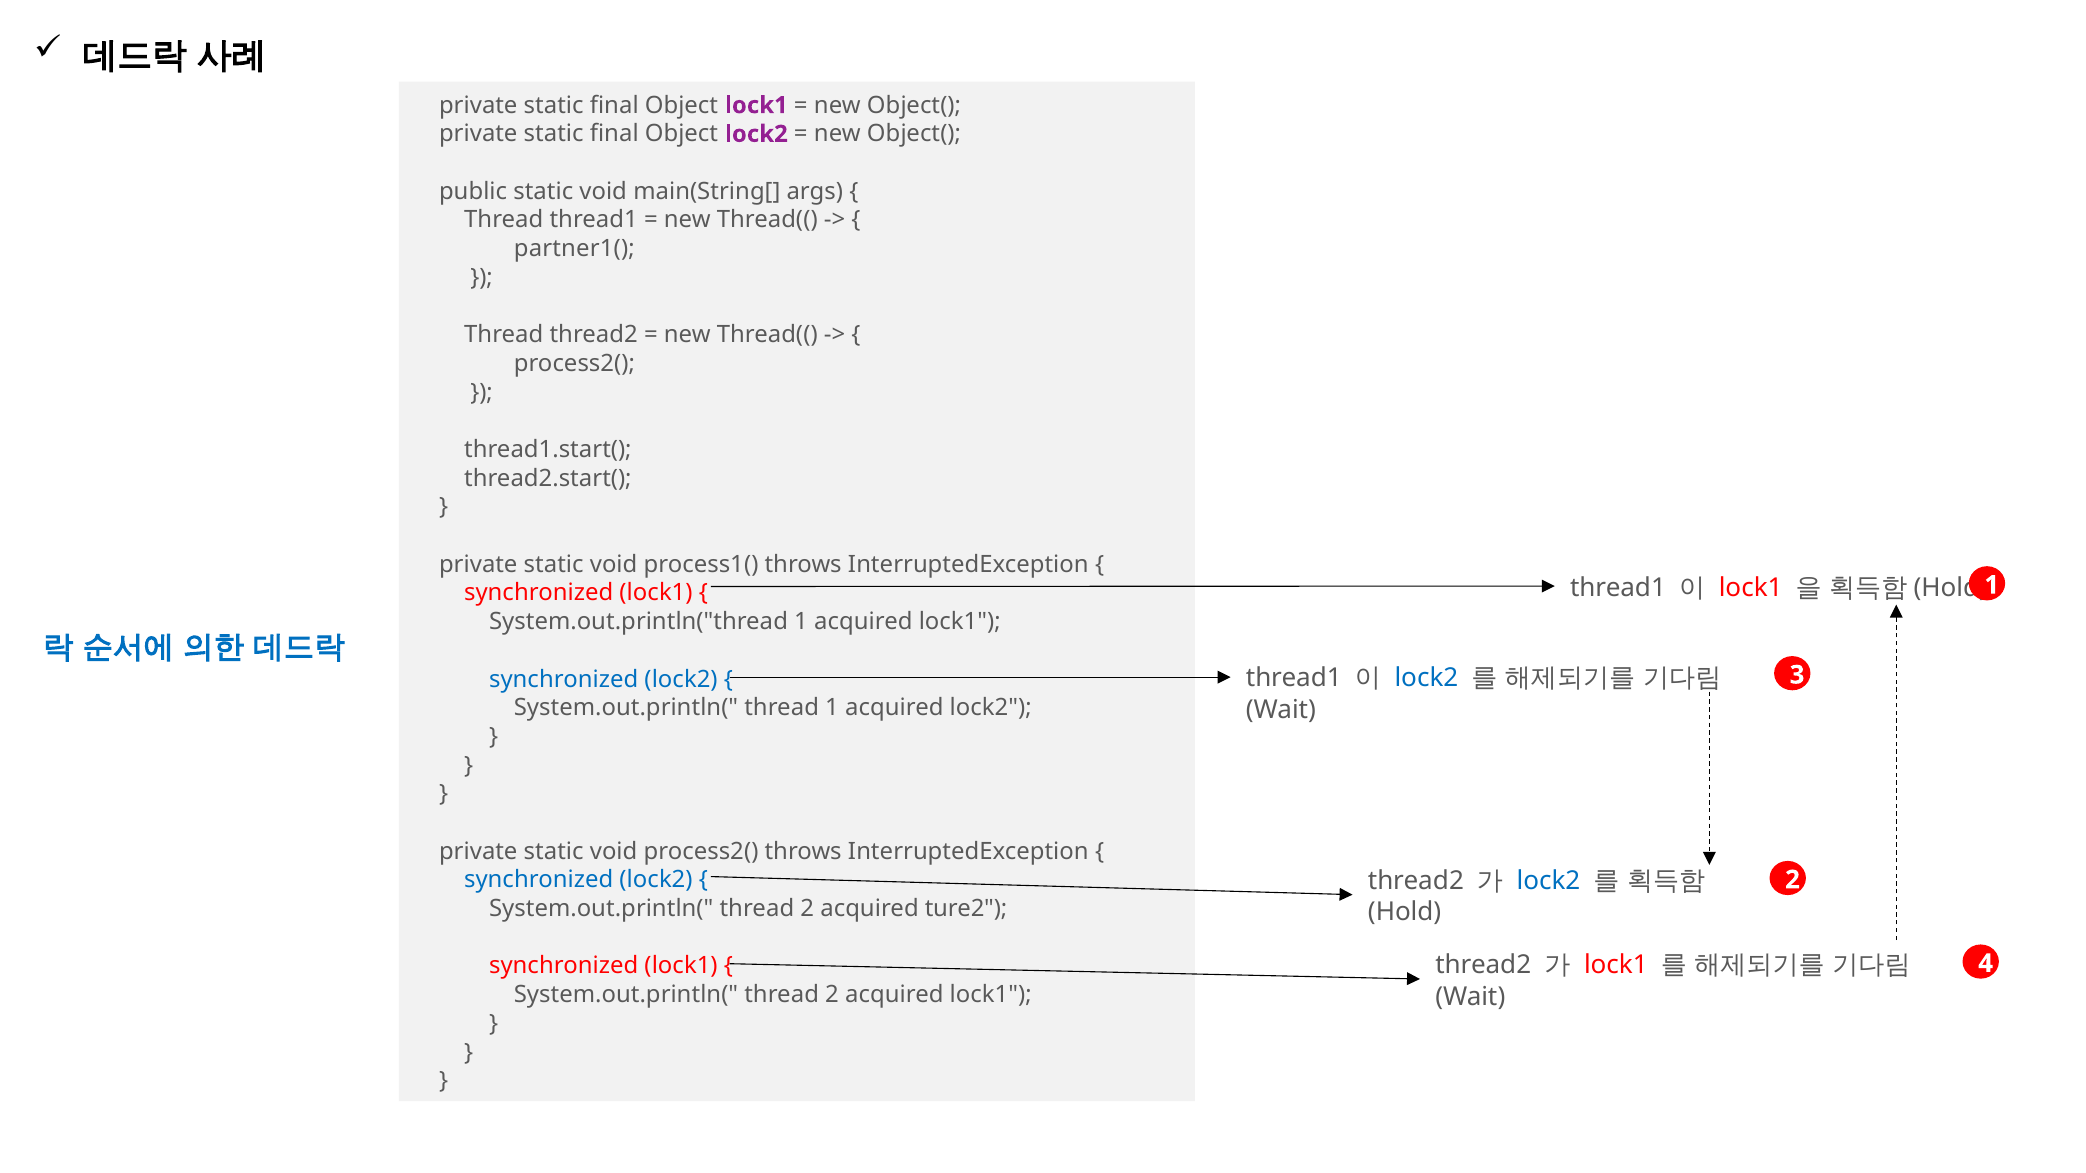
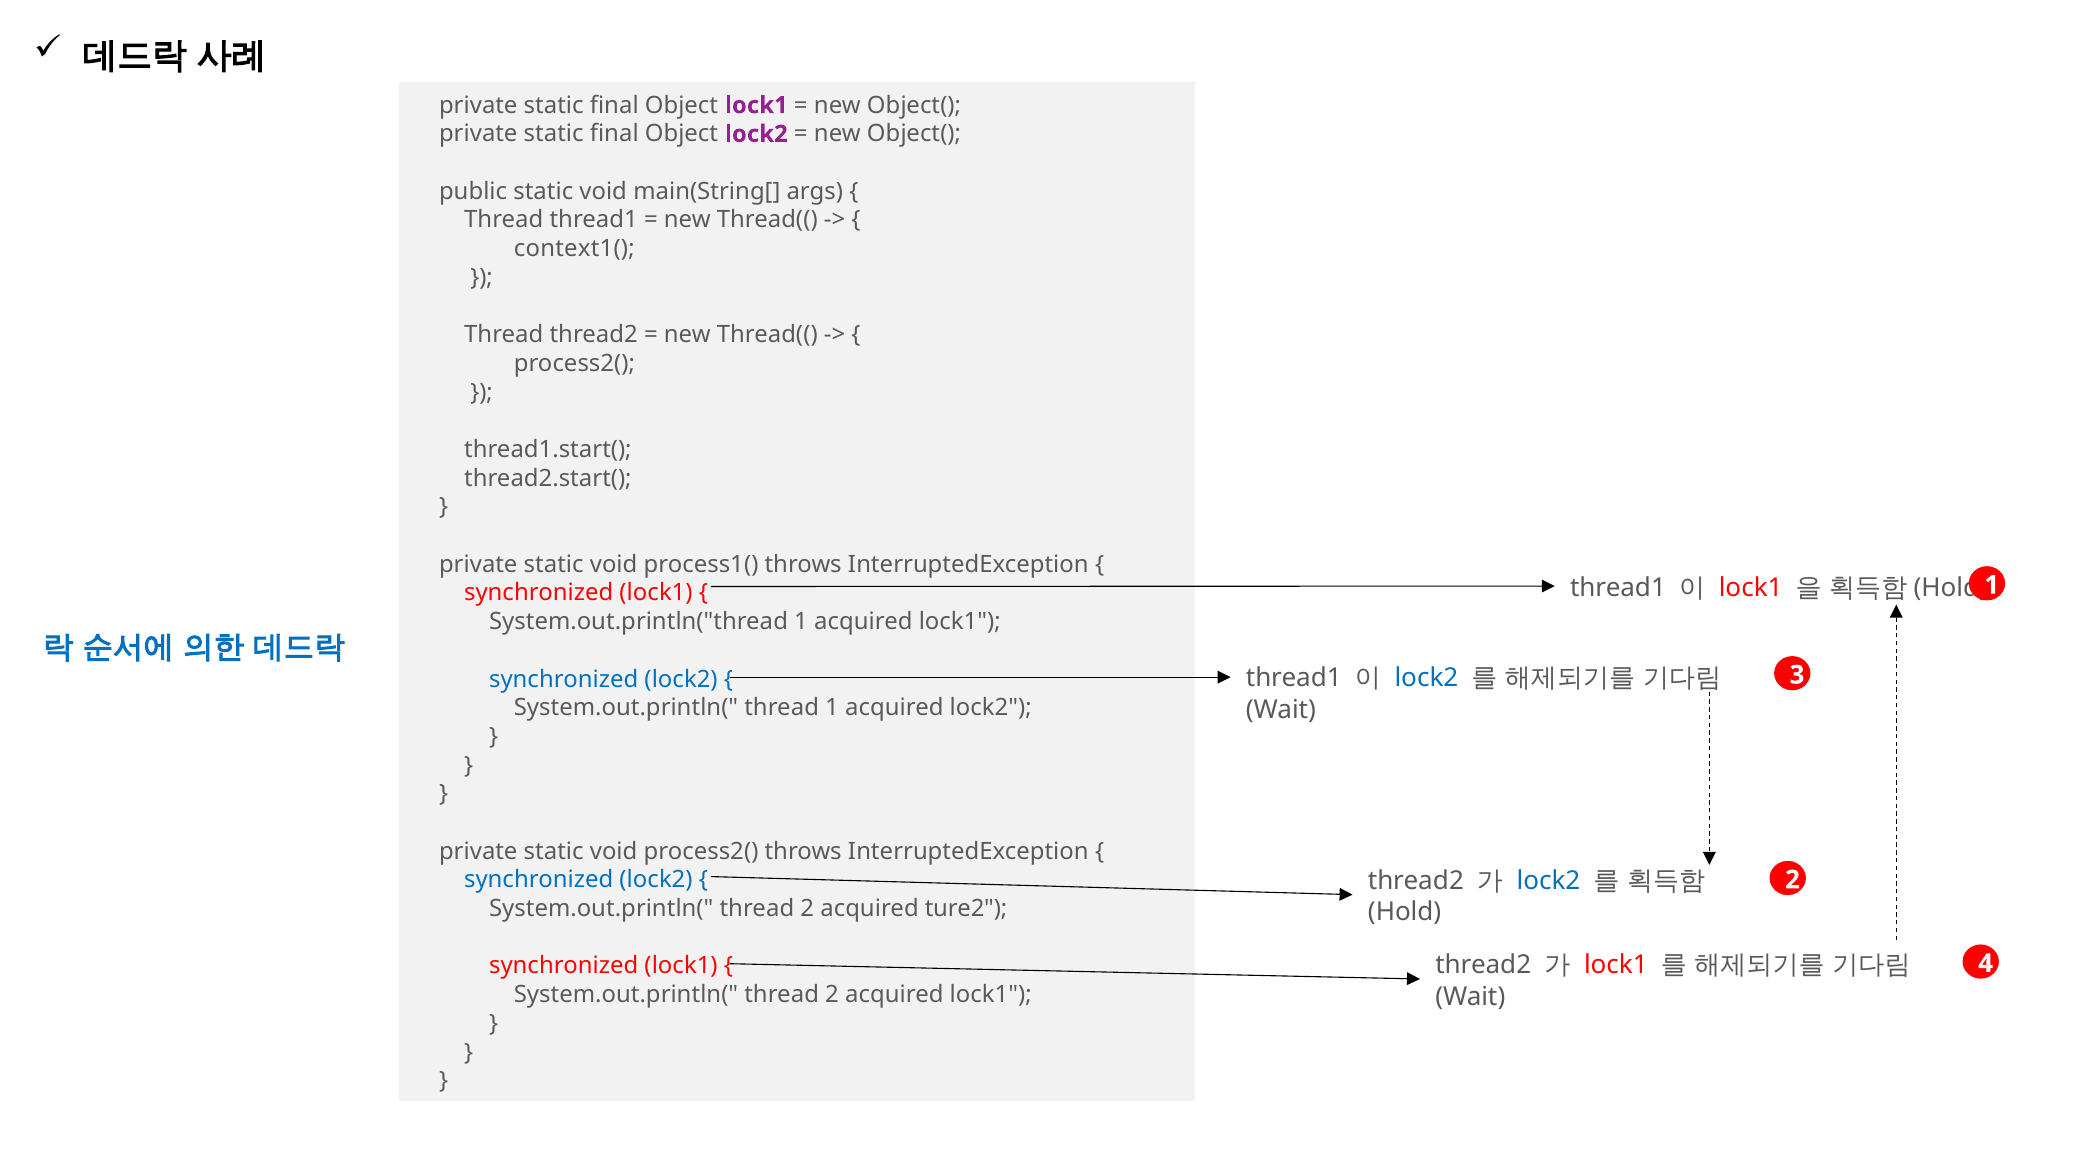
partner1(: partner1( -> context1( (574, 249)
